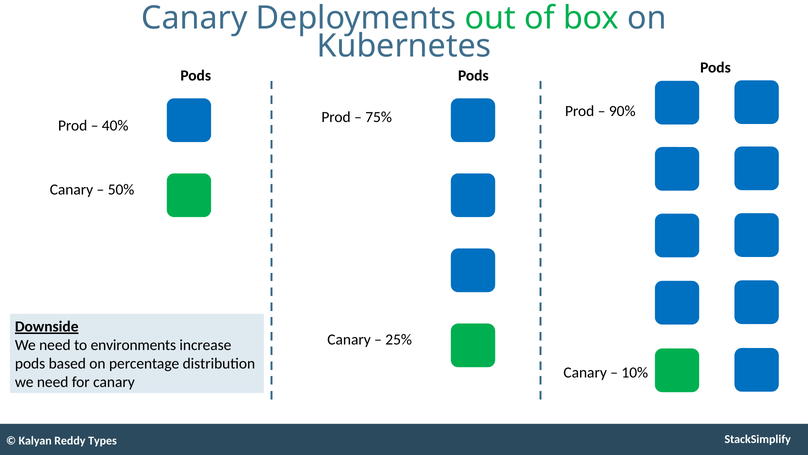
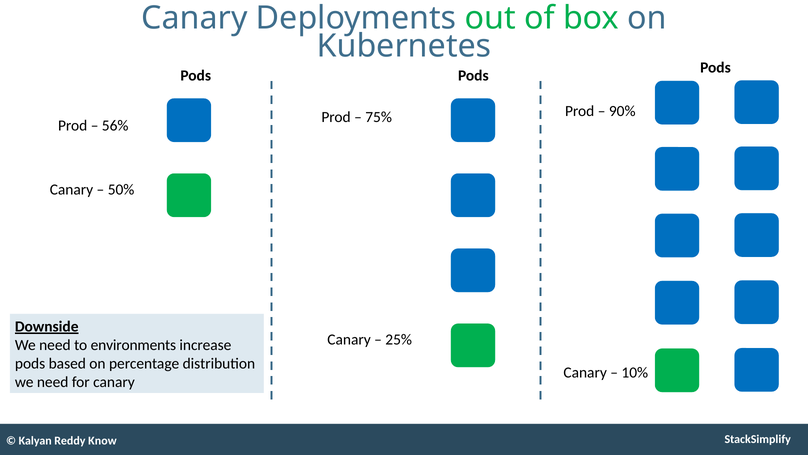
40%: 40% -> 56% (115, 126)
Types: Types -> Know (102, 440)
